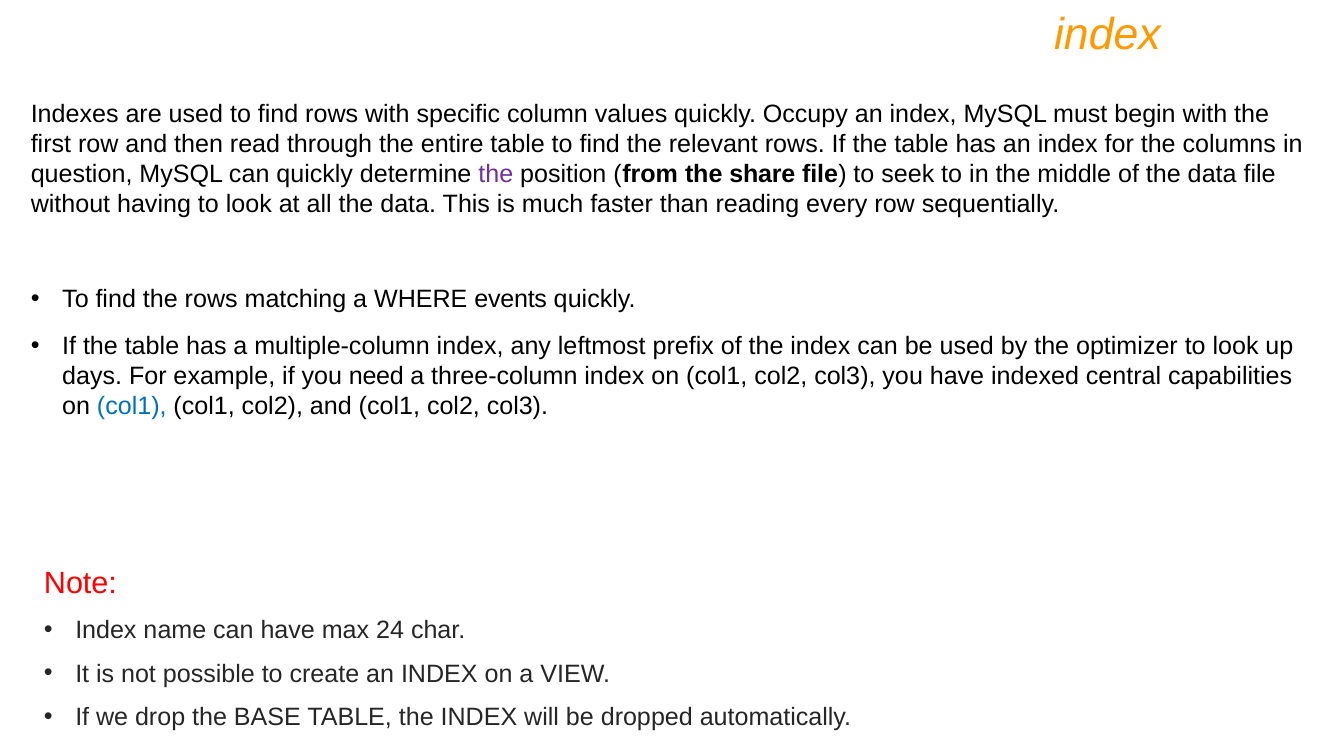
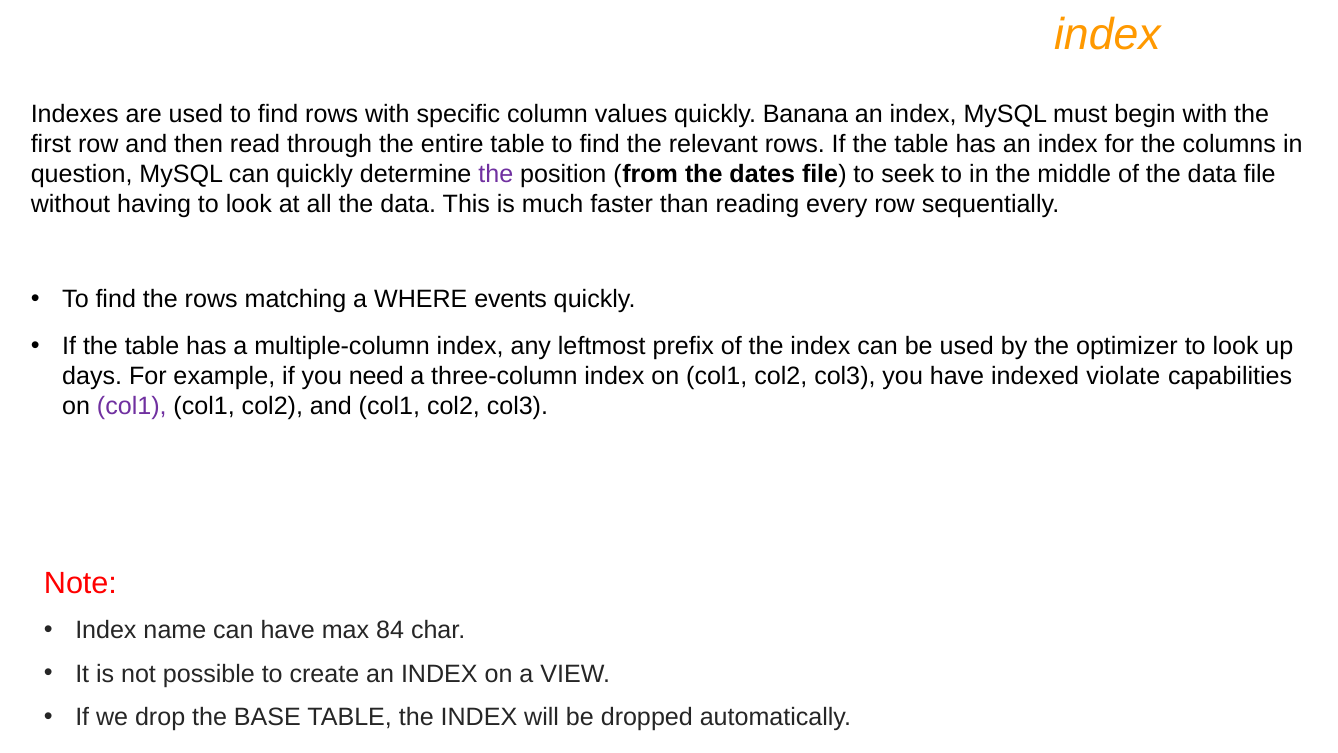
Occupy: Occupy -> Banana (806, 114)
share: share -> dates (762, 174)
central: central -> violate (1123, 376)
col1 colour: blue -> purple (132, 406)
24: 24 -> 84 (390, 630)
